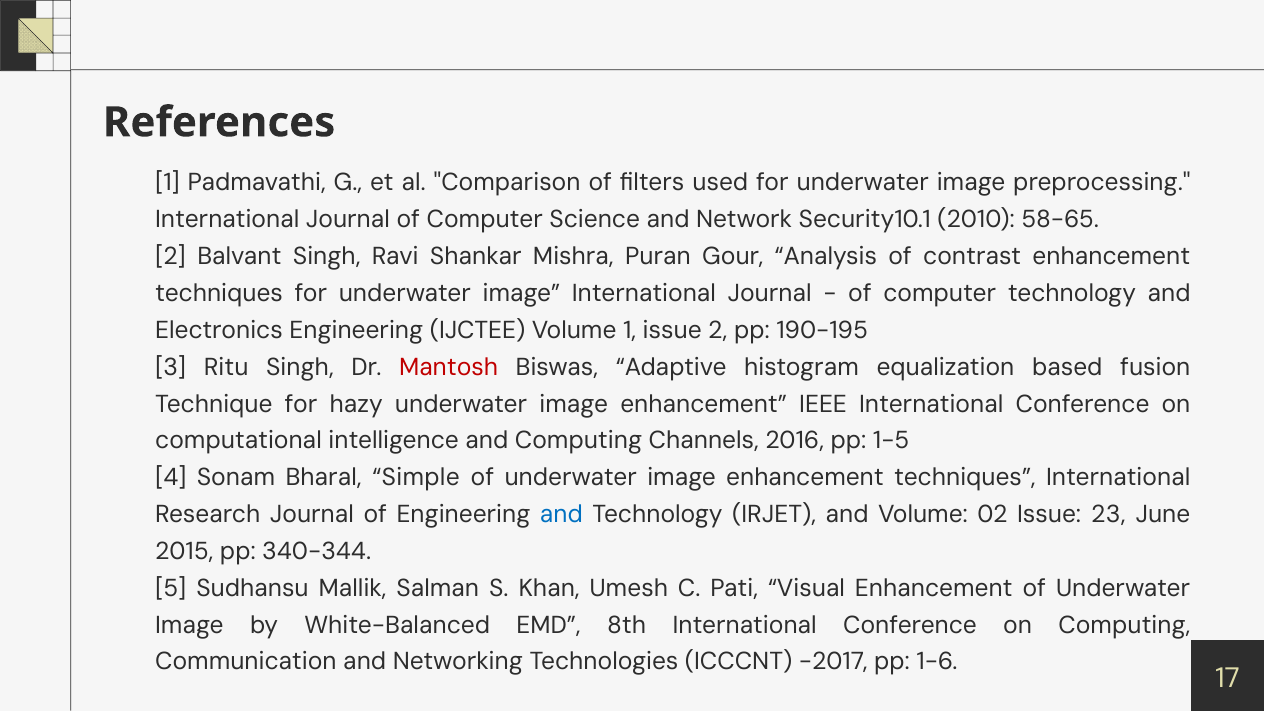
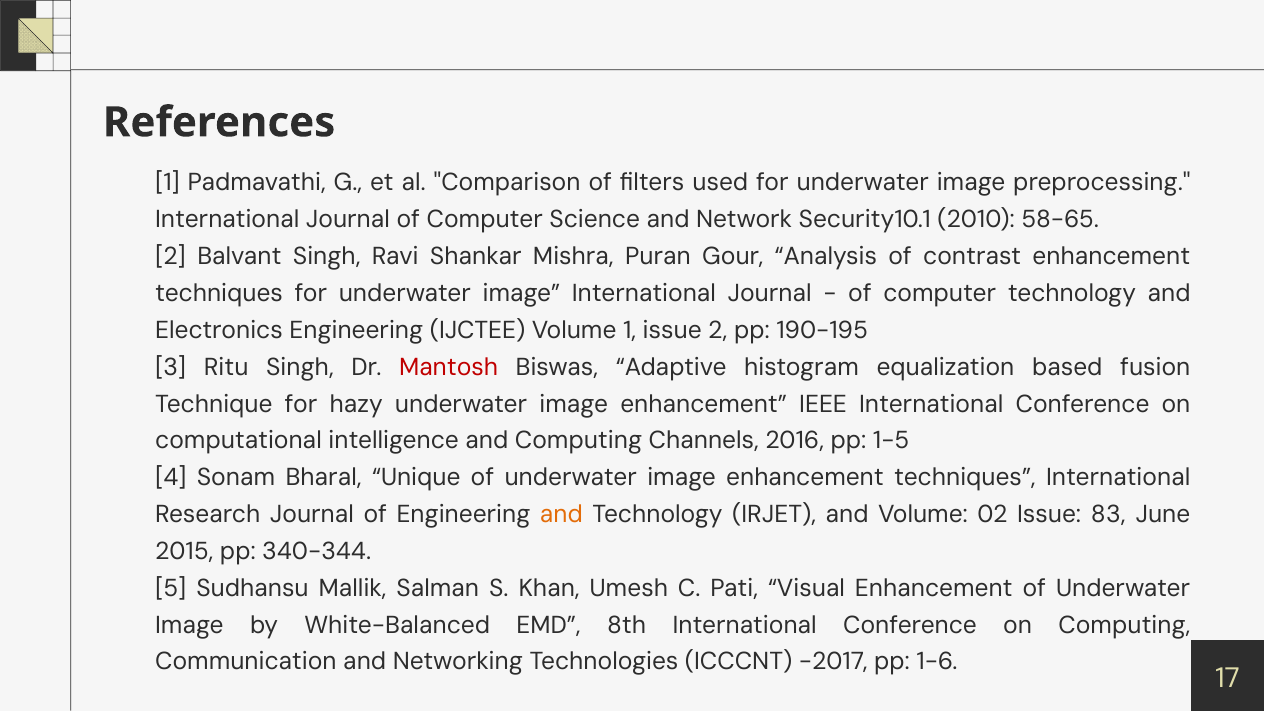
Simple: Simple -> Unique (416, 478)
and colour: blue -> orange (561, 514)
23: 23 -> 83 (1108, 514)
